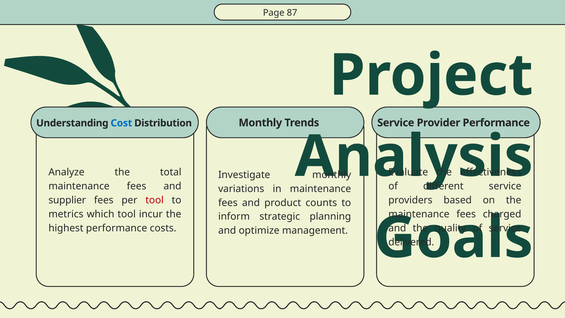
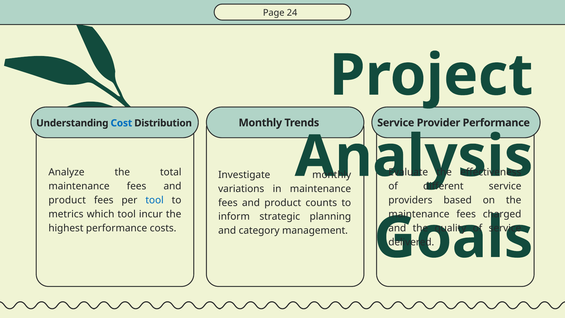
87: 87 -> 24 (292, 13)
supplier: supplier -> product (67, 200)
tool colour: red -> blue (155, 200)
optimize: optimize -> category (259, 231)
